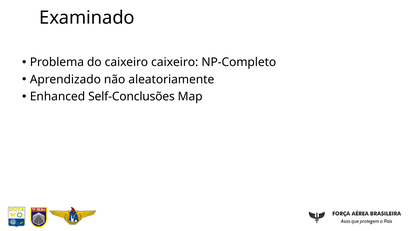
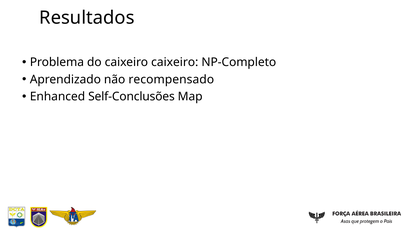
Examinado: Examinado -> Resultados (87, 18)
aleatoriamente: aleatoriamente -> recompensado (171, 79)
